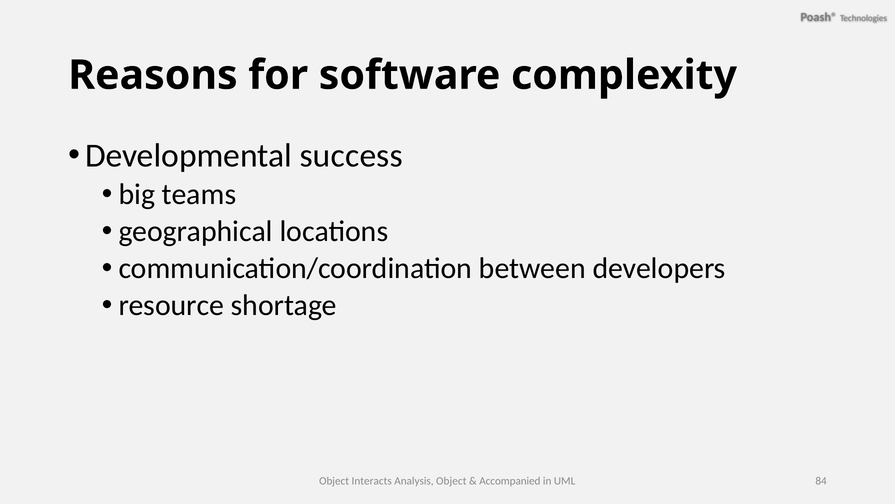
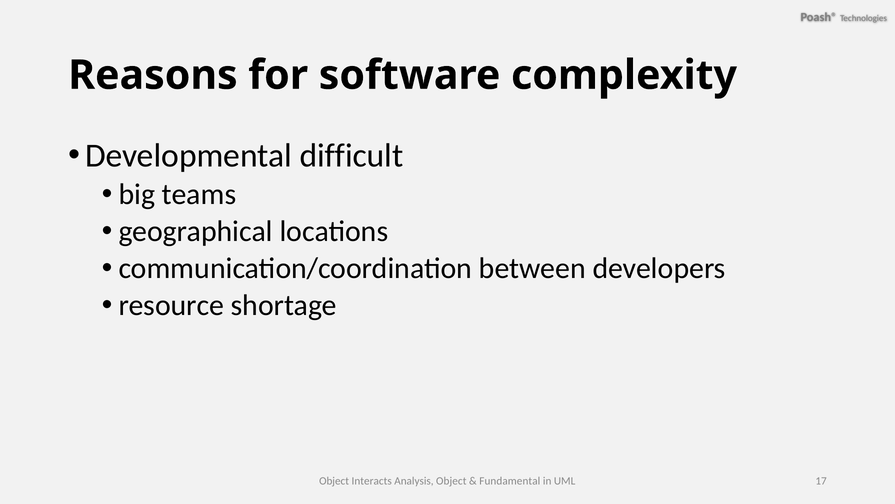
success: success -> difficult (351, 155)
Accompanied: Accompanied -> Fundamental (510, 481)
84: 84 -> 17 (821, 481)
